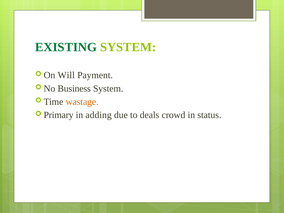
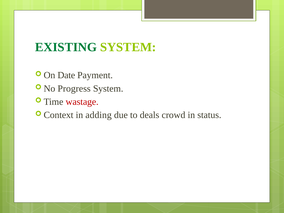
Will: Will -> Date (66, 75)
Business: Business -> Progress (74, 88)
wastage colour: orange -> red (82, 102)
Primary: Primary -> Context (59, 115)
